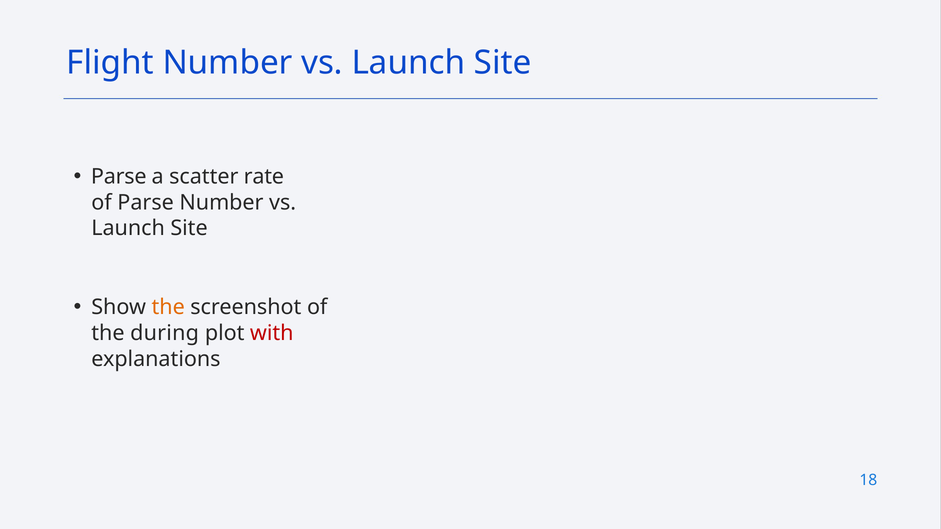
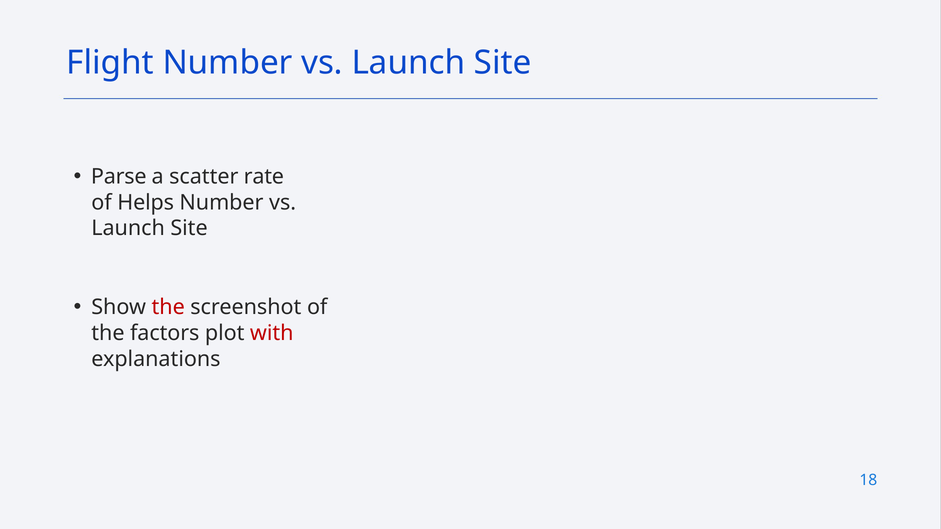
of Parse: Parse -> Helps (146, 203)
the colour: orange -> red (168, 307)
during: during -> factors (165, 333)
